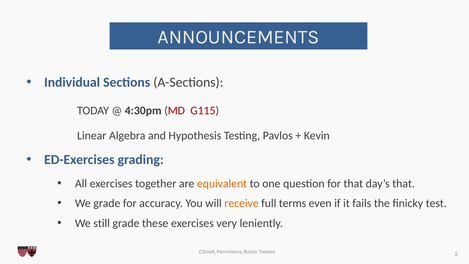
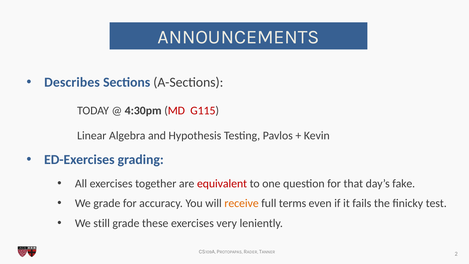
Individual: Individual -> Describes (72, 82)
equivalent colour: orange -> red (222, 183)
day’s that: that -> fake (404, 183)
